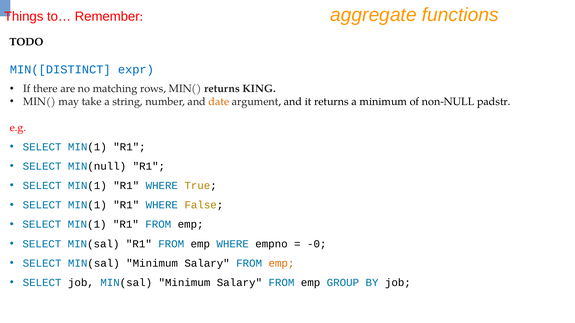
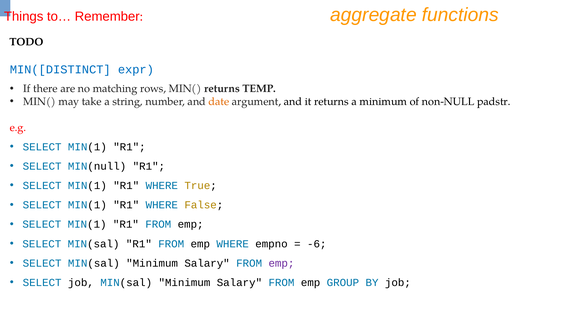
KING: KING -> TEMP (259, 89)
-0: -0 -> -6 (317, 244)
emp colour: orange -> purple (281, 264)
